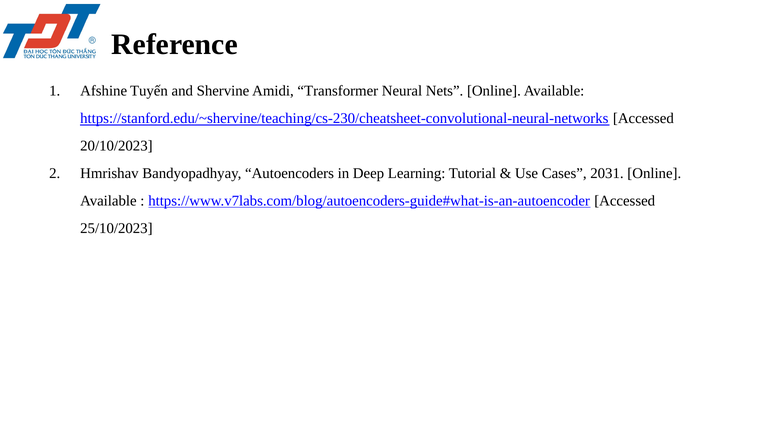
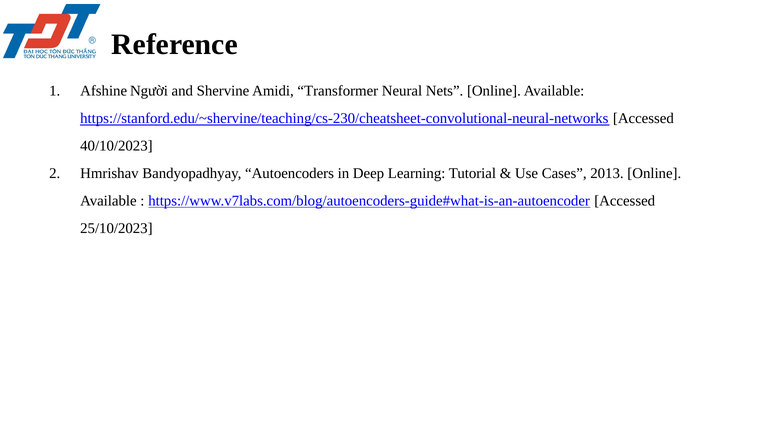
Tuyến: Tuyến -> Người (149, 91)
20/10/2023: 20/10/2023 -> 40/10/2023 (116, 146)
2031: 2031 -> 2013 (607, 174)
